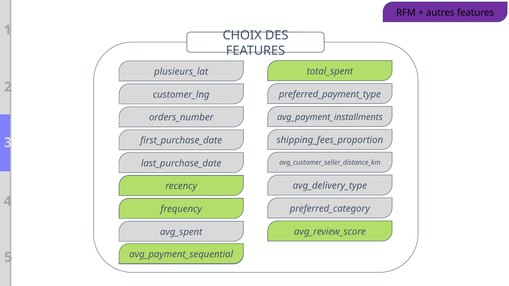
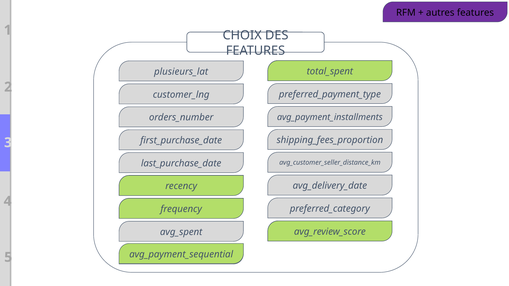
avg_delivery_type: avg_delivery_type -> avg_delivery_date (330, 186)
